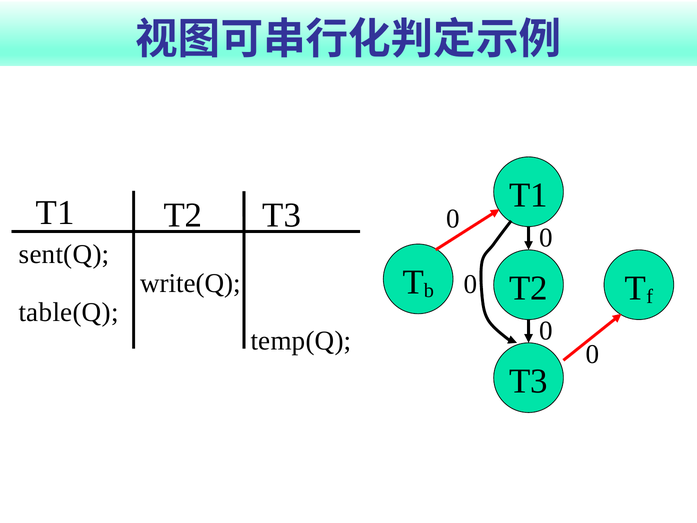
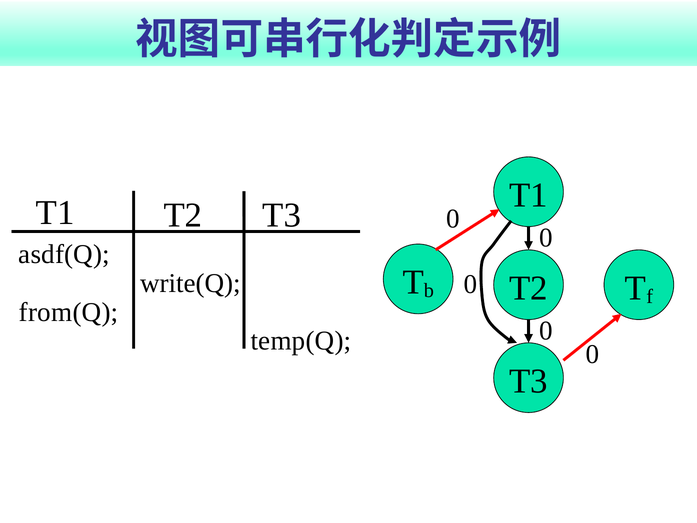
sent(Q: sent(Q -> asdf(Q (64, 254)
table(Q: table(Q -> from(Q (69, 312)
